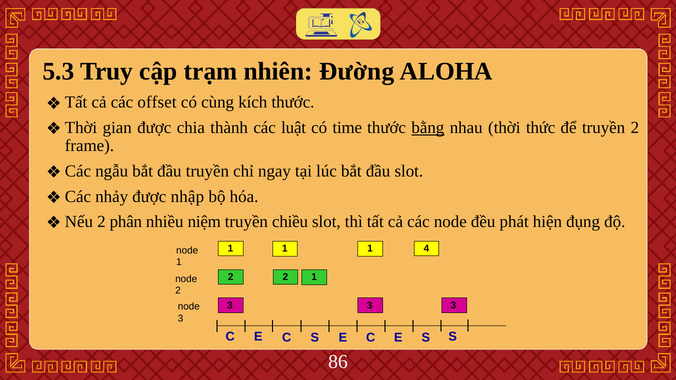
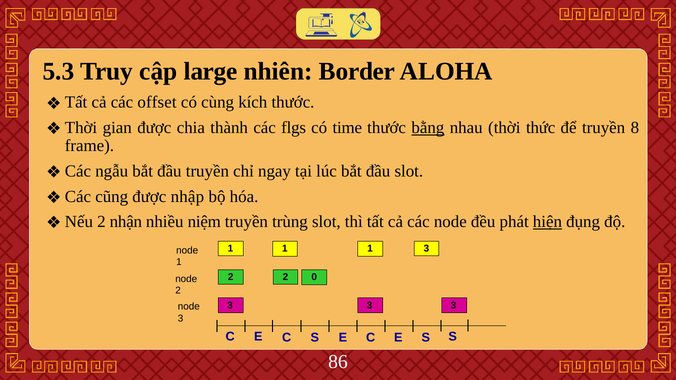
trạm: trạm -> large (211, 71)
Đường: Đường -> Border (357, 71)
luật: luật -> flgs (294, 128)
truyền 2: 2 -> 8 (635, 128)
nhảy: nhảy -> cũng (112, 197)
phân: phân -> nhận (126, 222)
chiều: chiều -> trùng (290, 222)
hiện underline: none -> present (547, 222)
1 4: 4 -> 3 (426, 249)
2 1: 1 -> 0 (314, 277)
